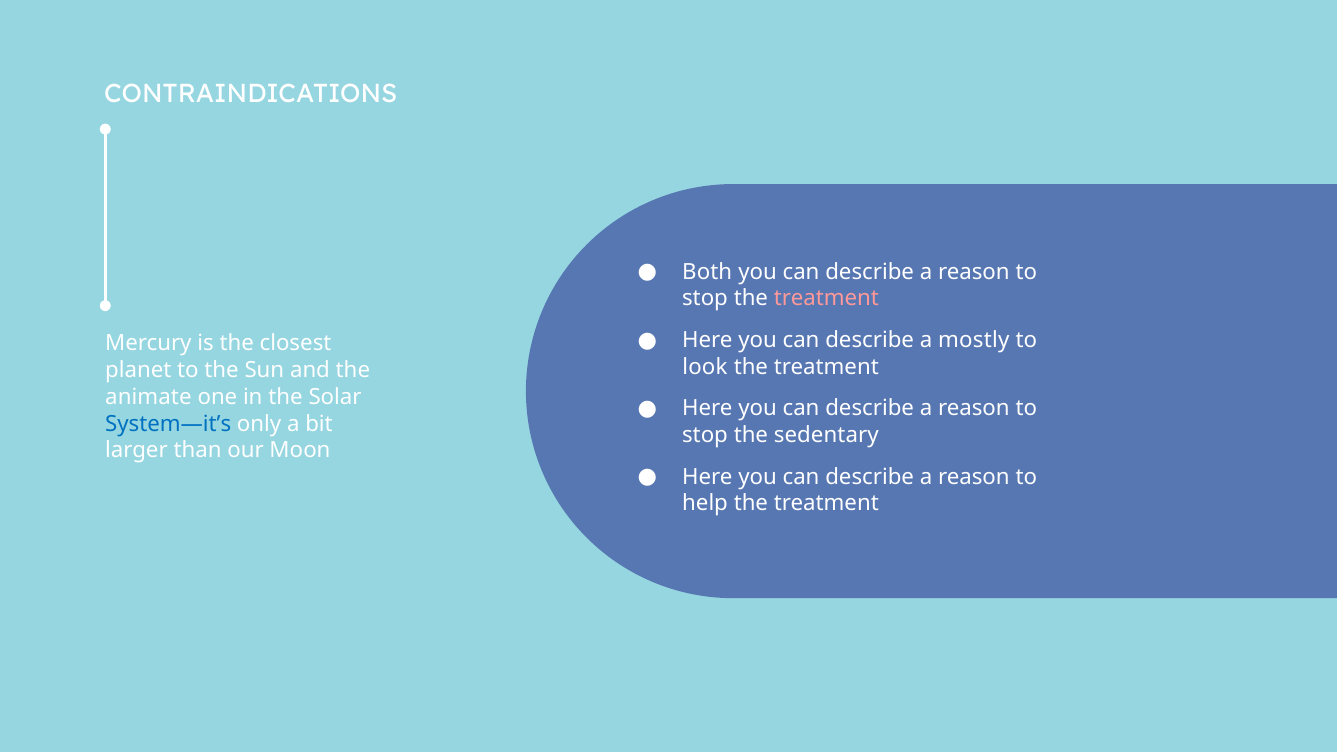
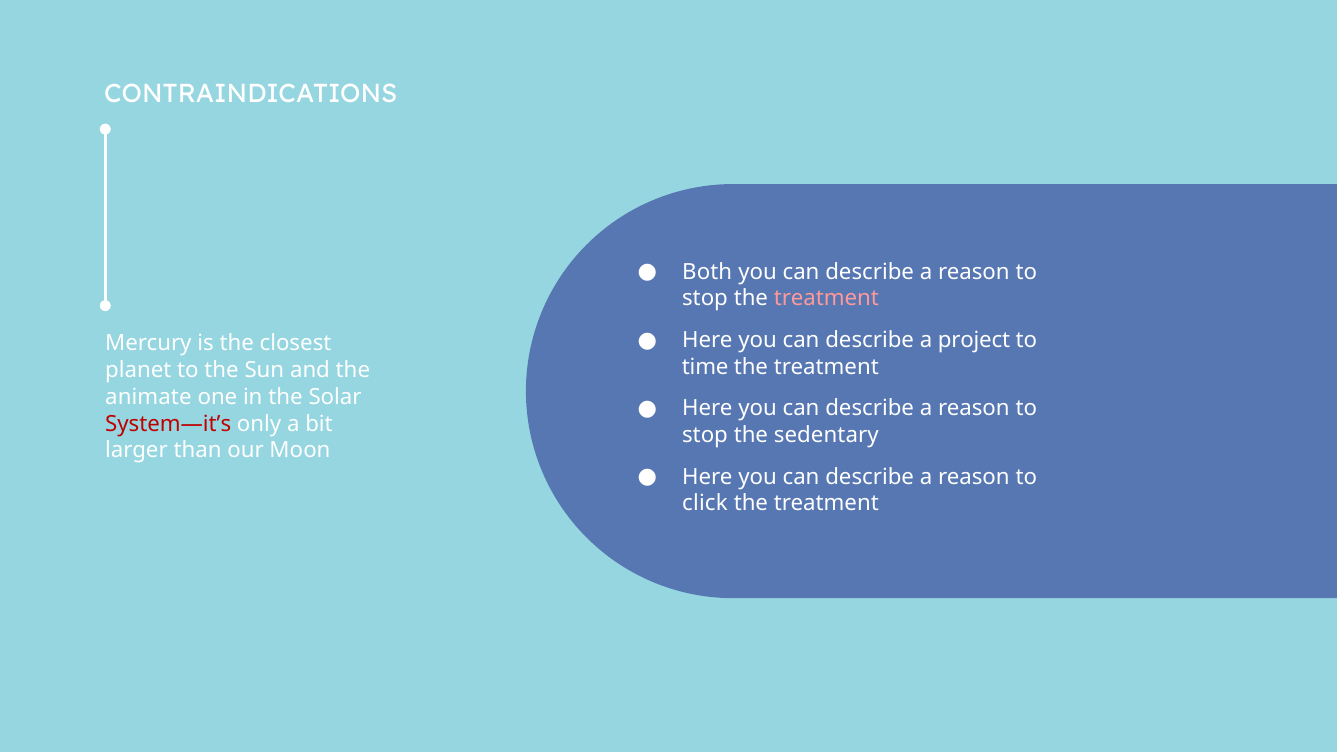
mostly: mostly -> project (974, 340)
look: look -> time (705, 367)
System—it’s colour: blue -> red (168, 424)
help: help -> click (705, 504)
